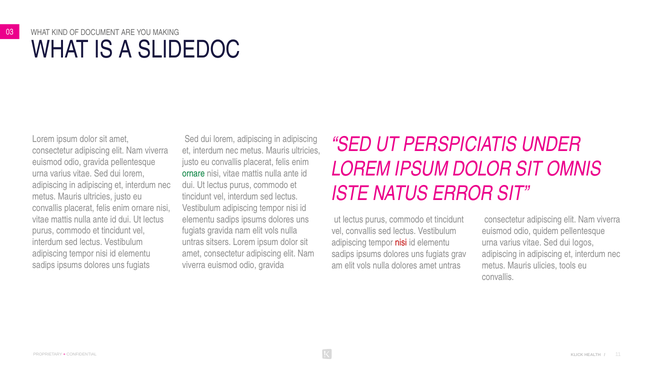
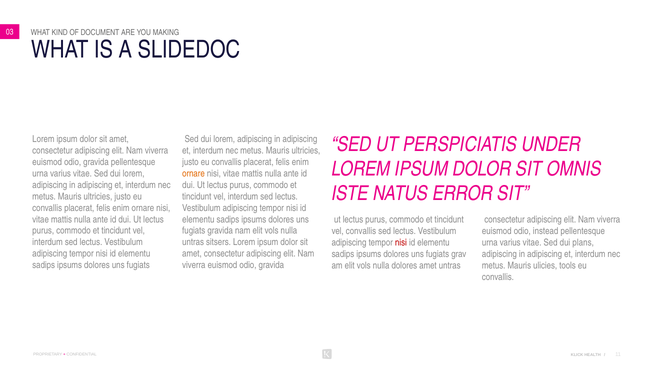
ornare colour: green -> orange (193, 173)
quidem: quidem -> instead (546, 231)
logos: logos -> plans (583, 242)
